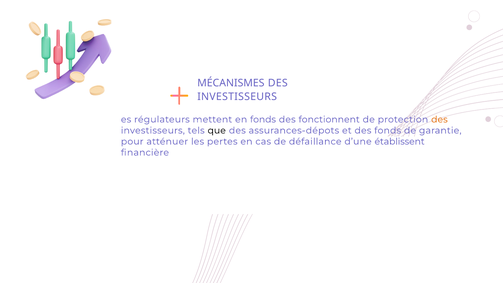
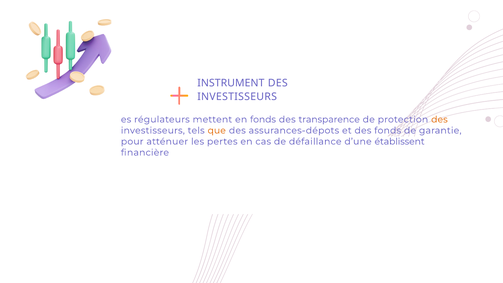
MÉCANISMES: MÉCANISMES -> INSTRUMENT (231, 83)
fonctionnent: fonctionnent -> transparence (329, 119)
que colour: black -> orange (217, 130)
